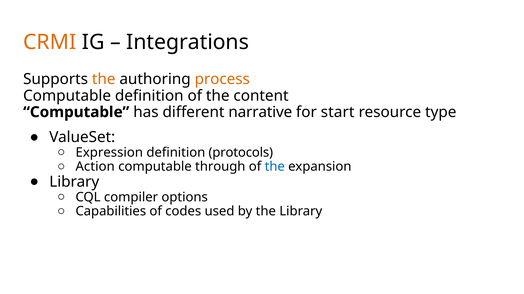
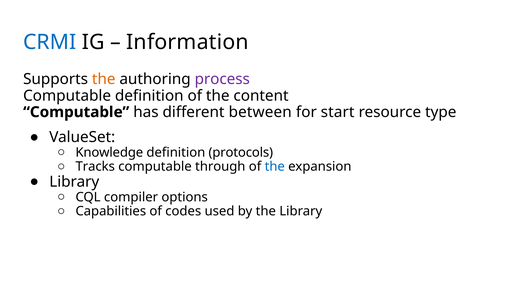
CRMI colour: orange -> blue (50, 42)
Integrations: Integrations -> Information (187, 42)
process colour: orange -> purple (222, 79)
narrative: narrative -> between (260, 112)
Expression: Expression -> Knowledge (109, 153)
Action: Action -> Tracks (95, 167)
